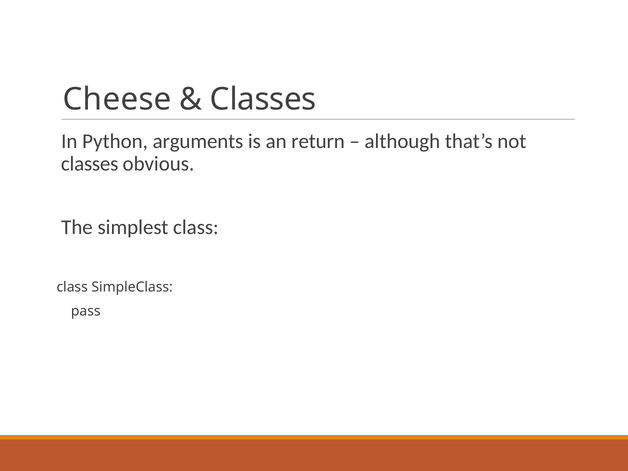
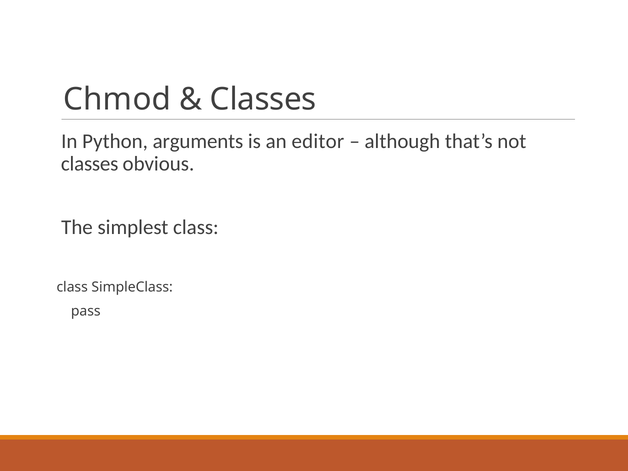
Cheese: Cheese -> Chmod (117, 99)
return: return -> editor (318, 141)
